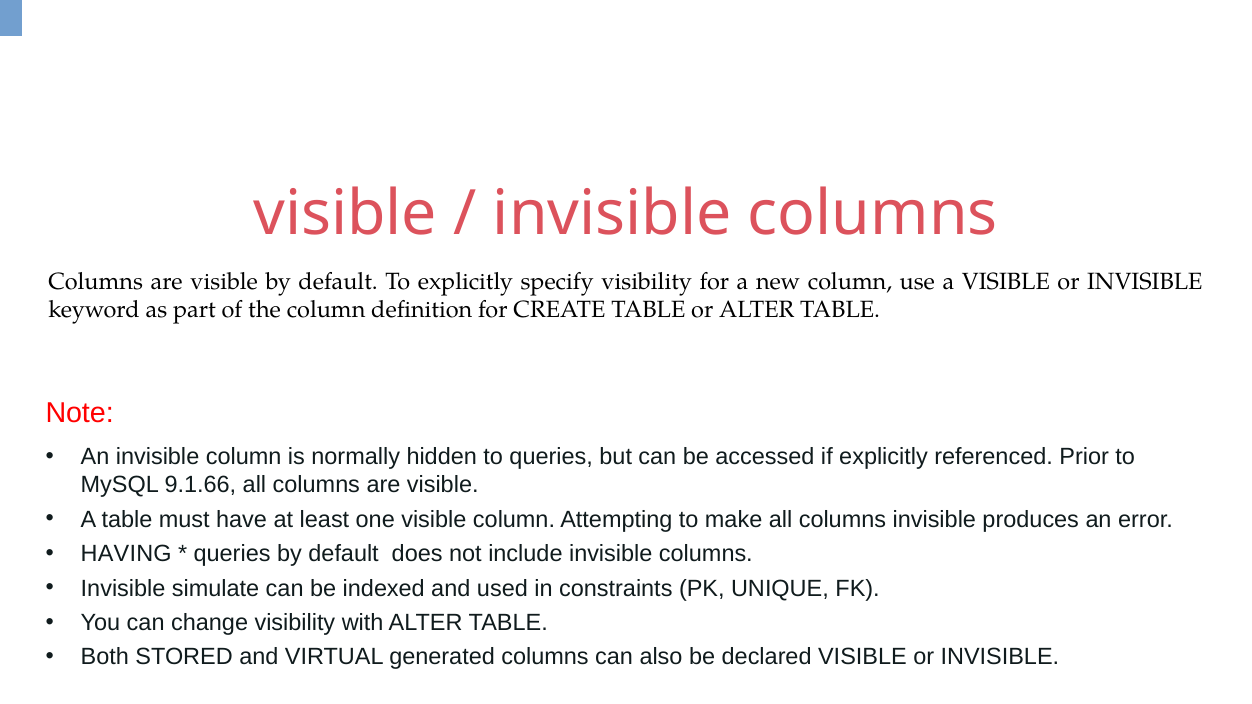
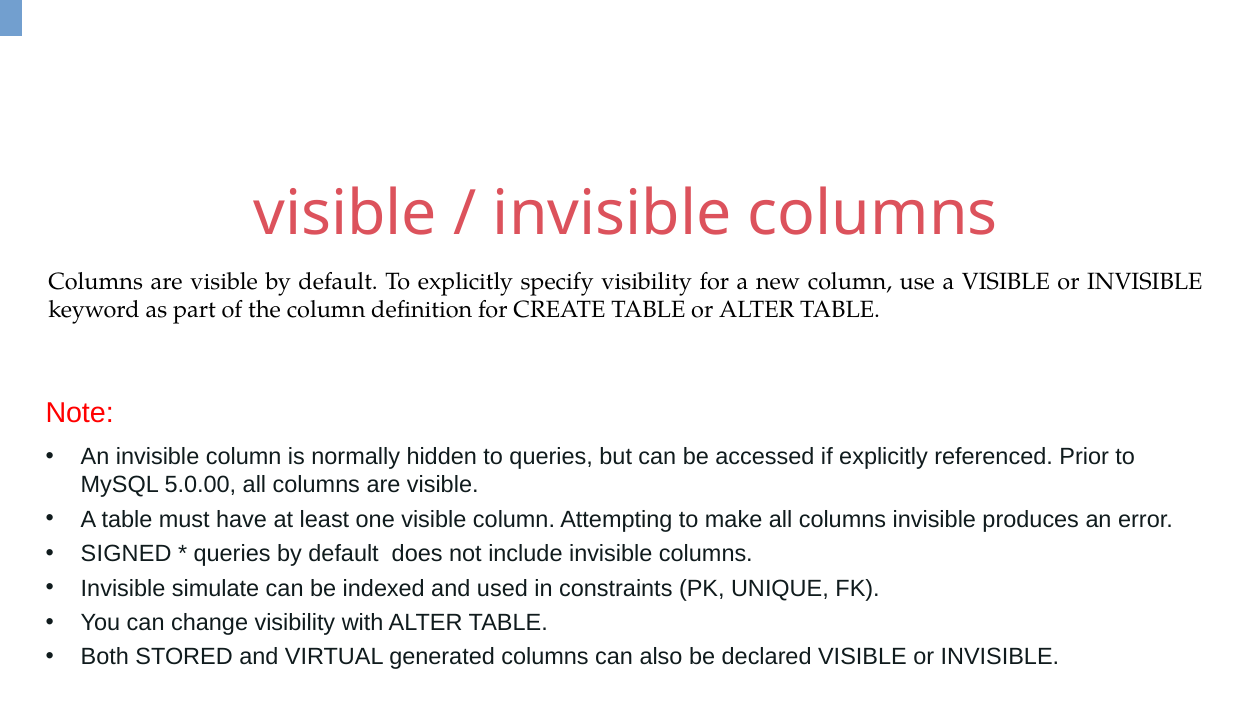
9.1.66: 9.1.66 -> 5.0.00 (200, 485)
HAVING: HAVING -> SIGNED (126, 554)
